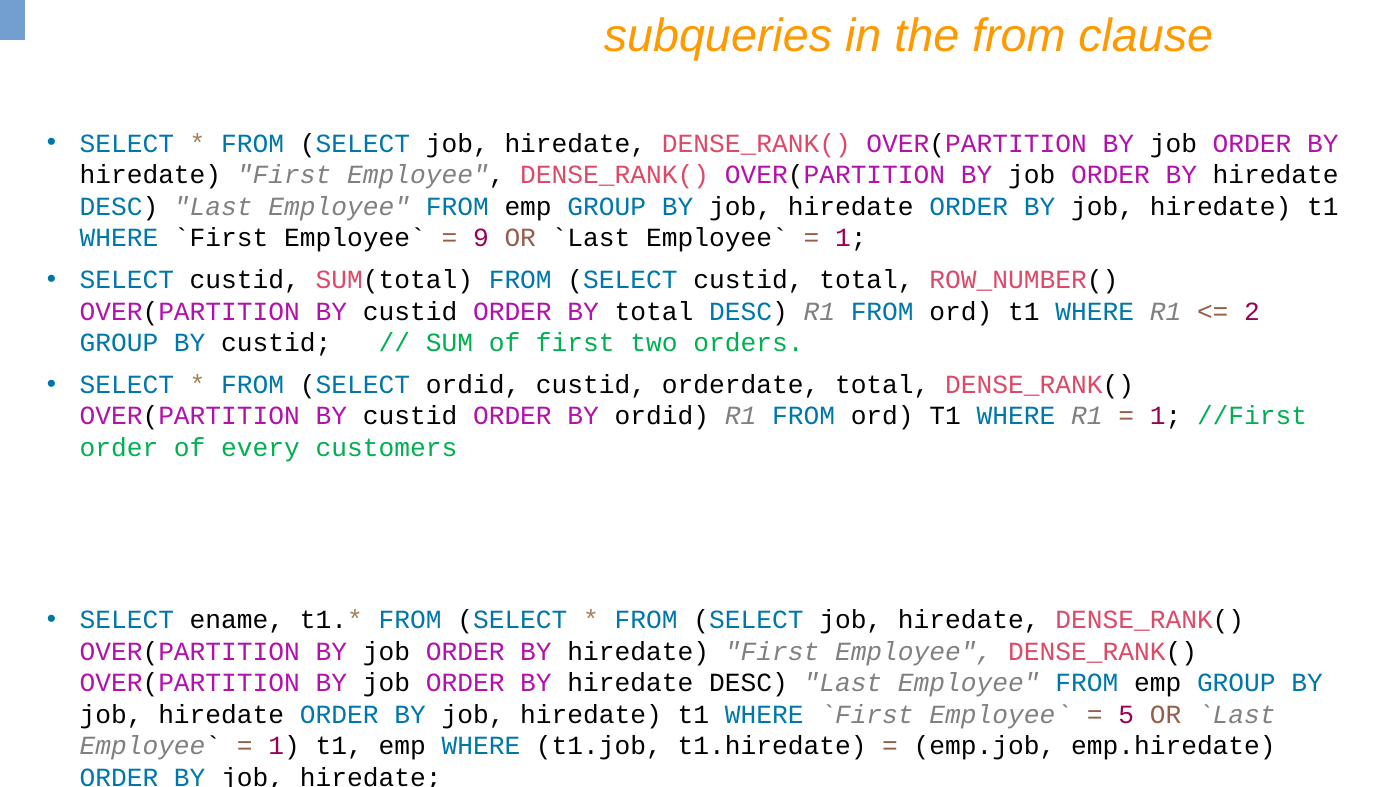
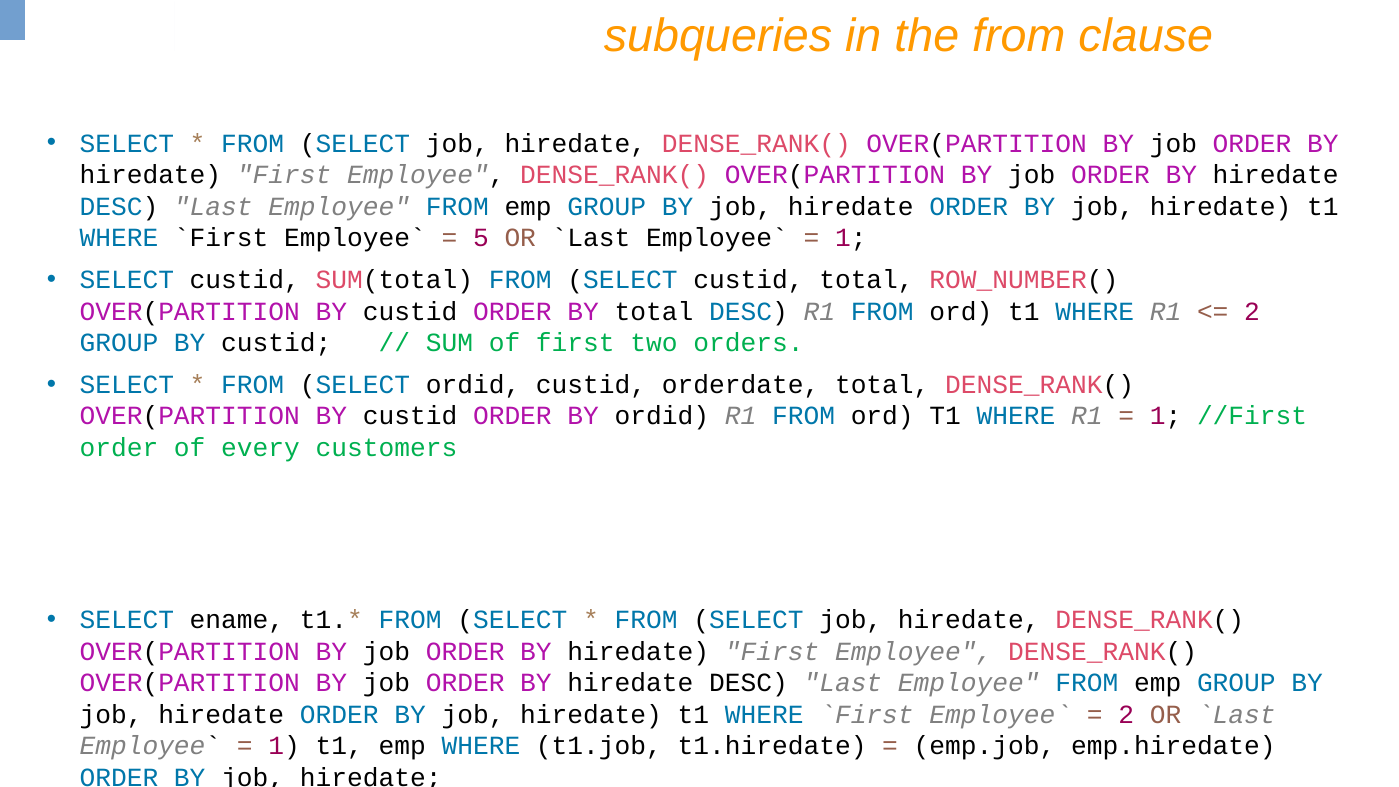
9: 9 -> 5 (481, 238)
5: 5 -> 2 (1126, 714)
